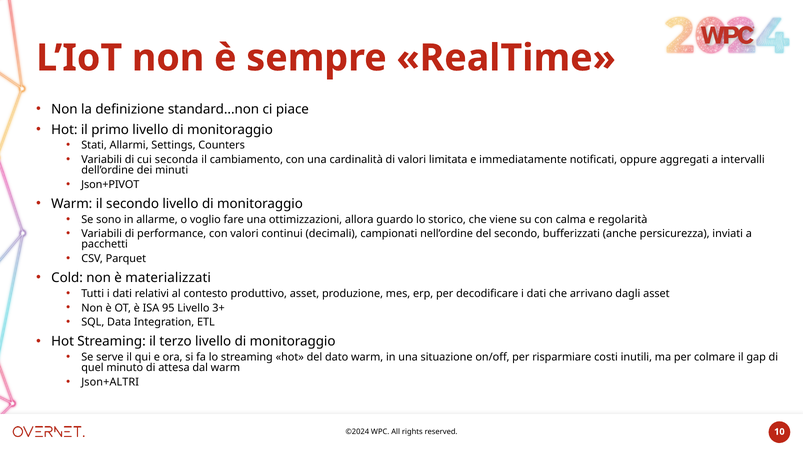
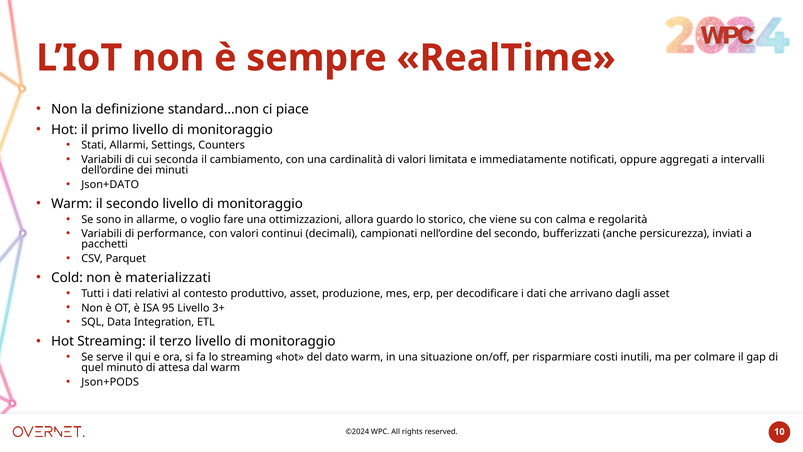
Json+PIVOT: Json+PIVOT -> Json+DATO (110, 185)
Json+ALTRI: Json+ALTRI -> Json+PODS (110, 382)
